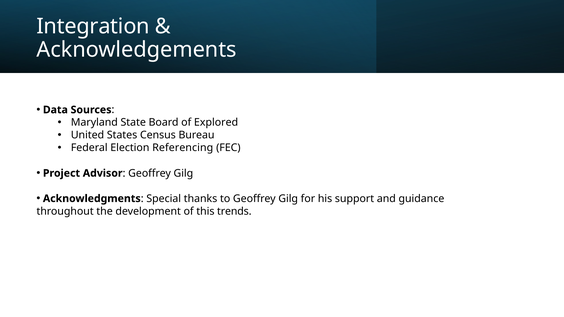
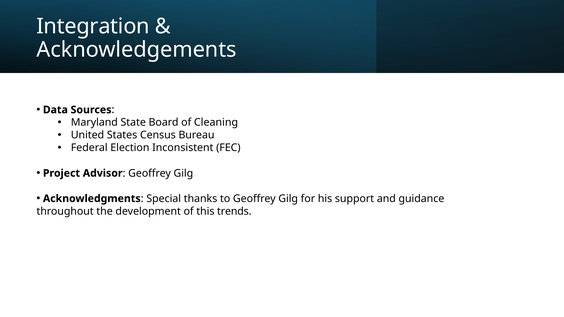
Explored: Explored -> Cleaning (216, 123)
Referencing: Referencing -> Inconsistent (183, 148)
